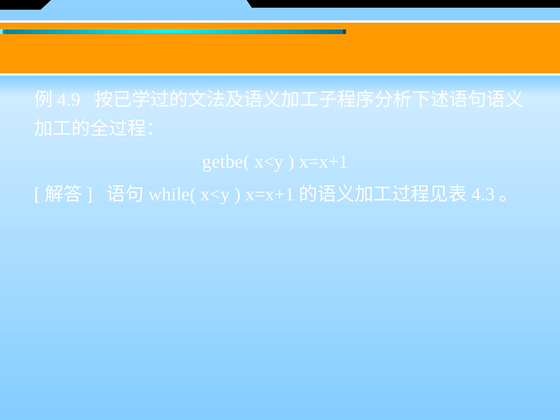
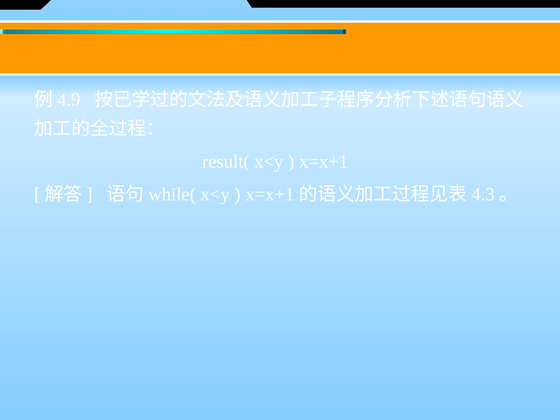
getbe(: getbe( -> result( (226, 162)
